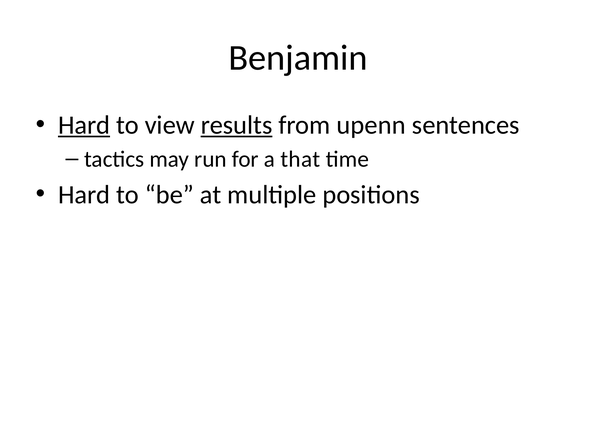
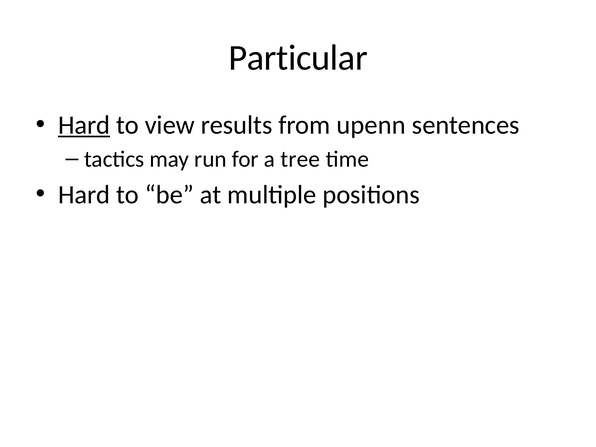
Benjamin: Benjamin -> Particular (298, 58)
results underline: present -> none (237, 125)
that: that -> tree (300, 159)
